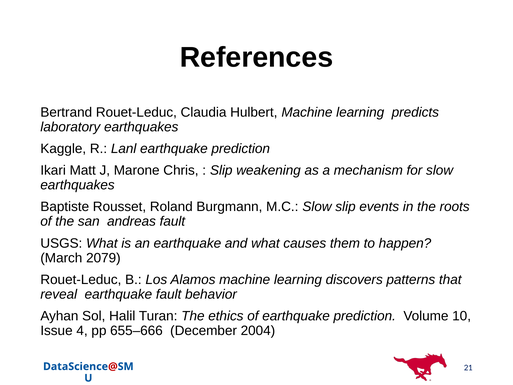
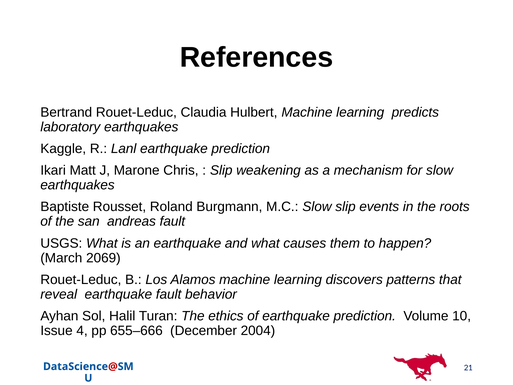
2079: 2079 -> 2069 (103, 258)
